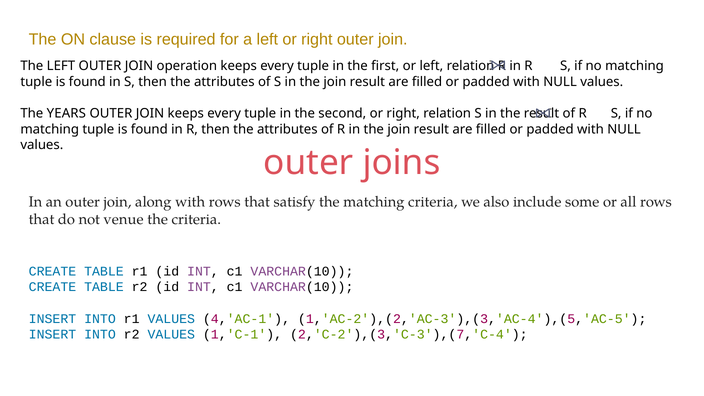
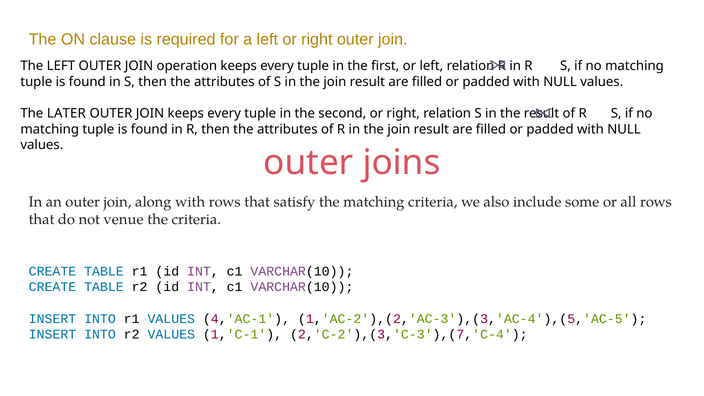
YEARS: YEARS -> LATER (66, 113)
